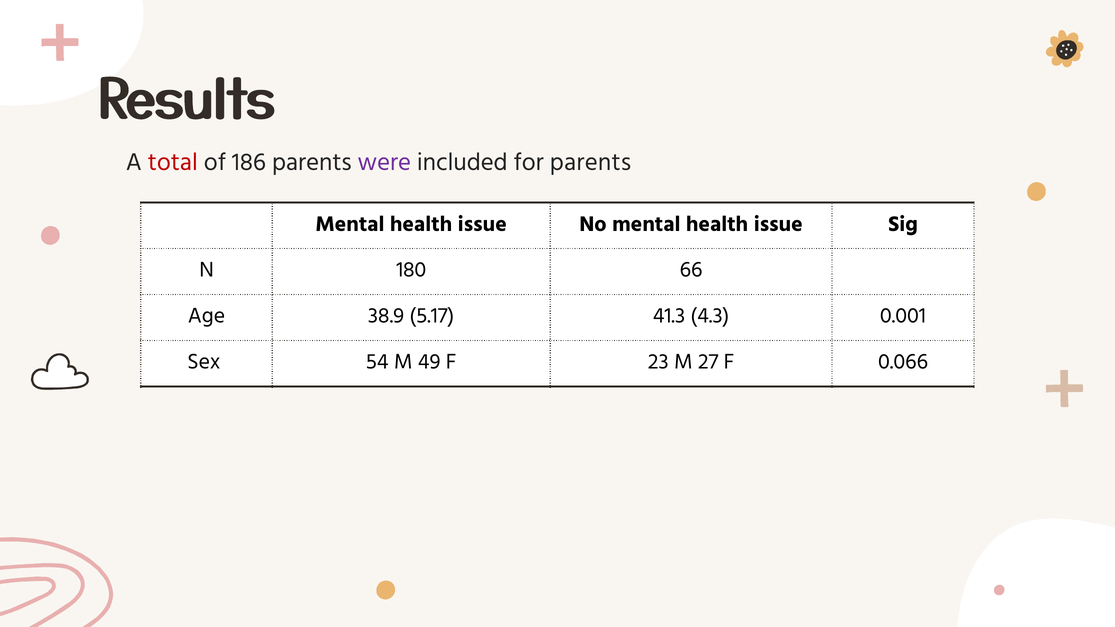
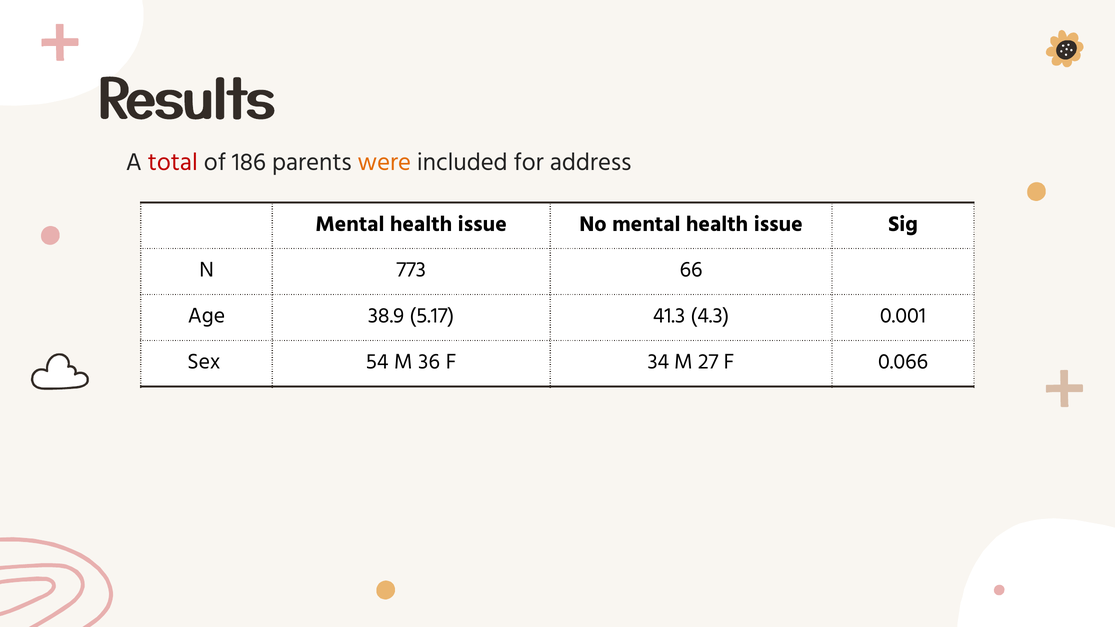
were colour: purple -> orange (384, 162)
for parents: parents -> address (591, 162)
180: 180 -> 773 (411, 270)
49: 49 -> 36 (429, 362)
23: 23 -> 34 (658, 362)
